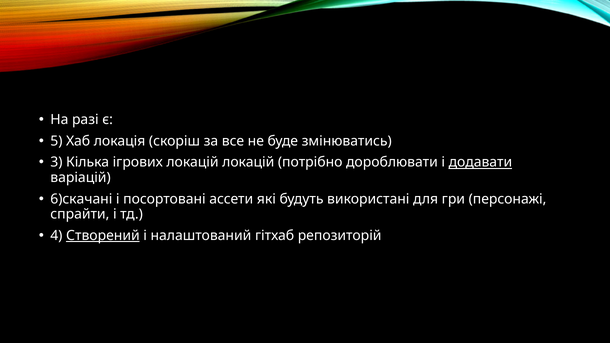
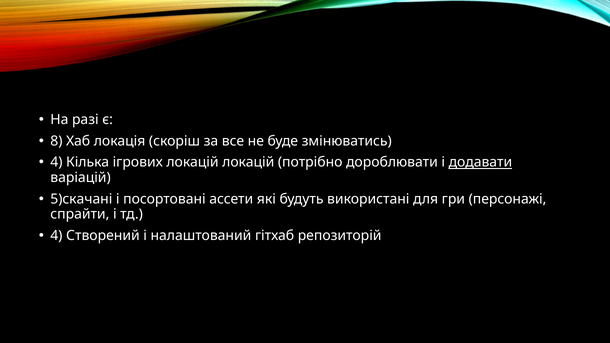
5: 5 -> 8 (56, 141)
3: 3 -> 4 (56, 162)
6)скачані: 6)скачані -> 5)скачані (81, 199)
Створений underline: present -> none (103, 236)
